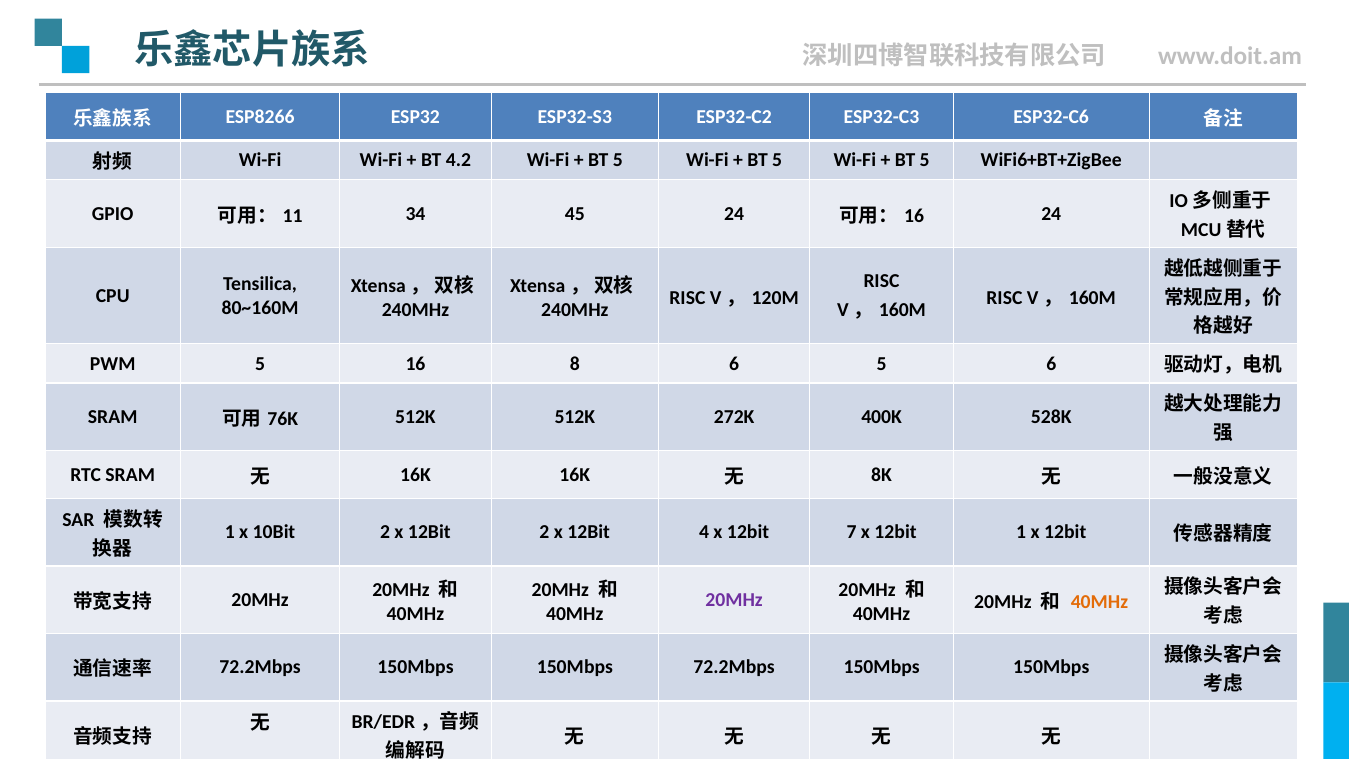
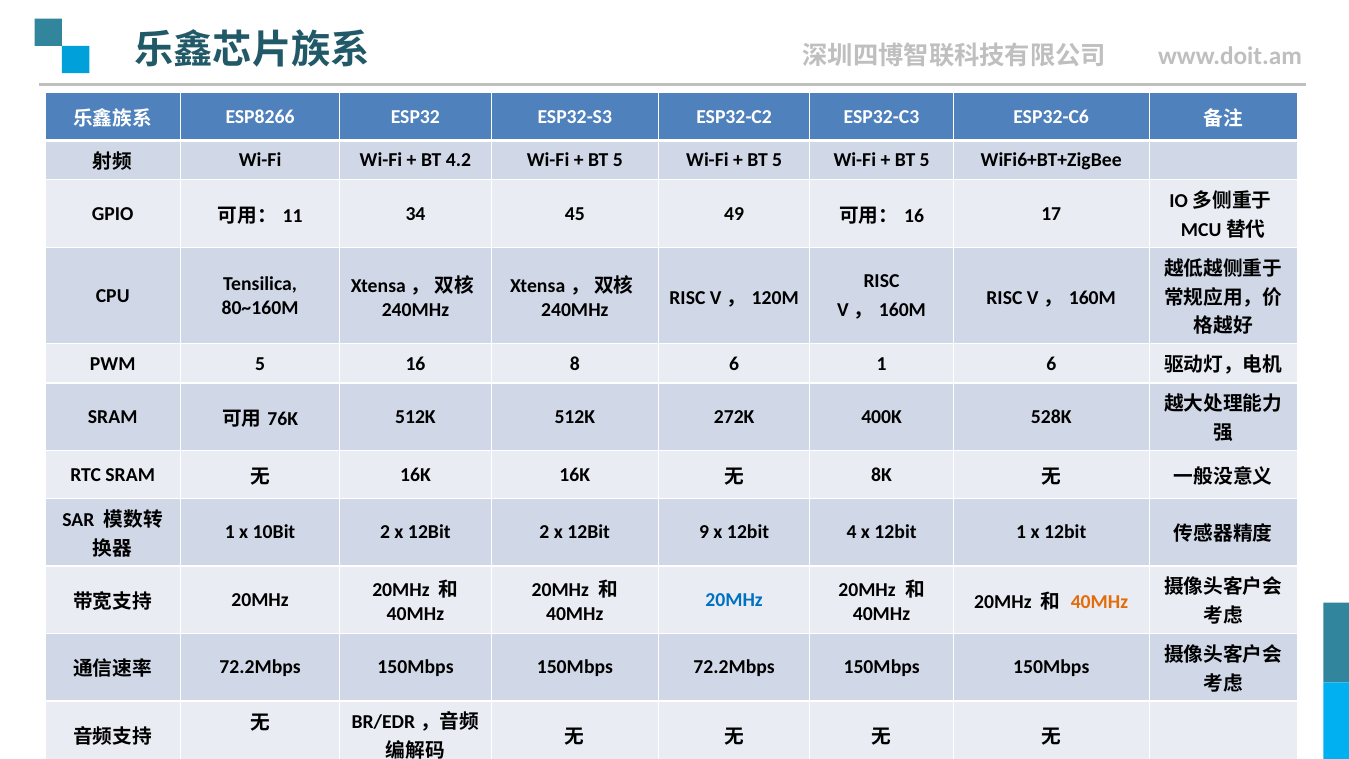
45 24: 24 -> 49 (734, 214)
16 24: 24 -> 17 (1051, 214)
6 5: 5 -> 1 (882, 363)
4: 4 -> 9 (704, 532)
7: 7 -> 4 (852, 532)
20MHz colour: purple -> blue (734, 600)
